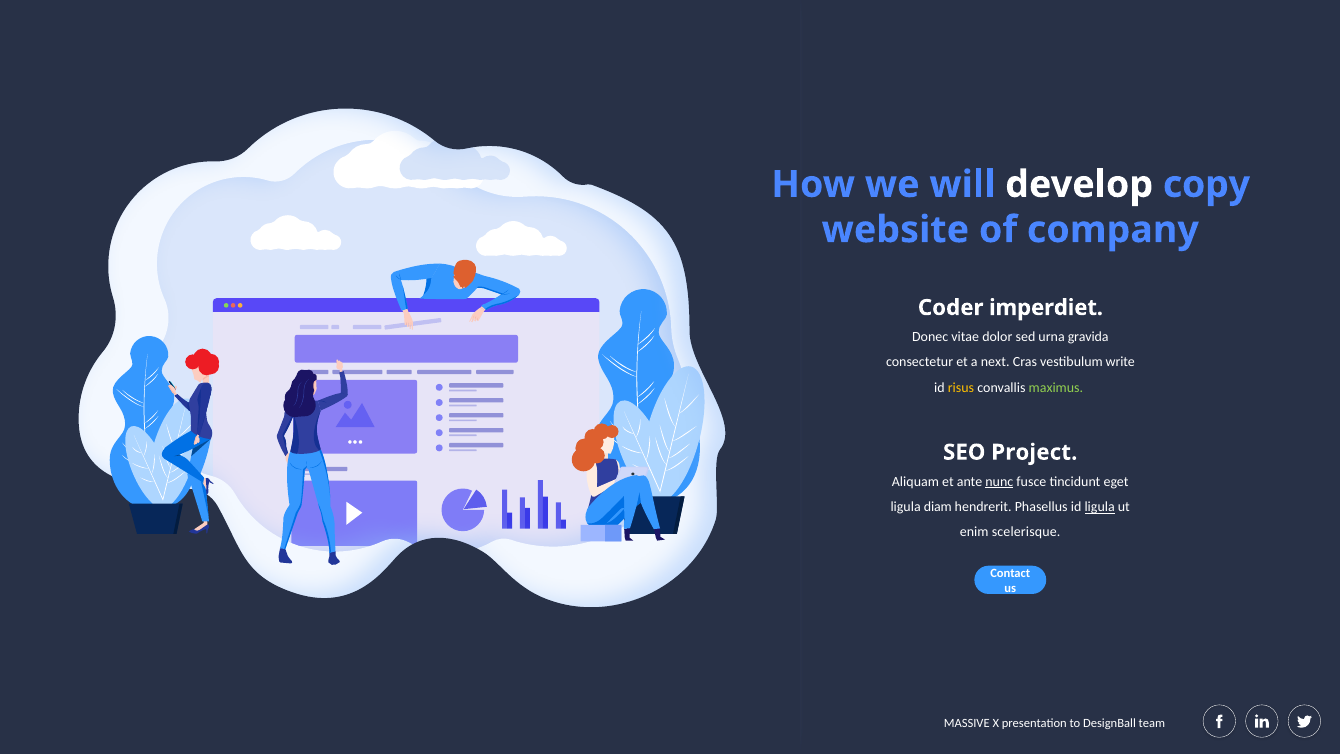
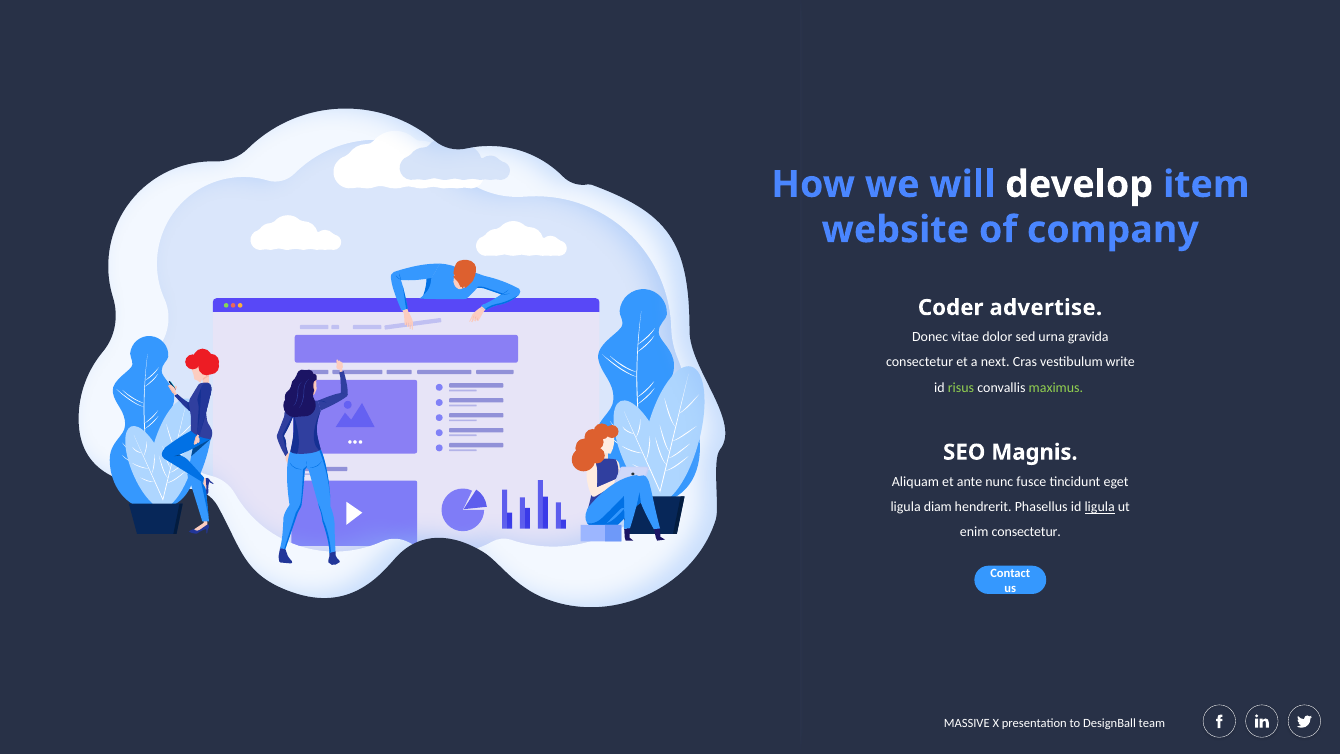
copy: copy -> item (1206, 184)
imperdiet: imperdiet -> advertise (1046, 308)
risus colour: yellow -> light green (961, 387)
Project: Project -> Magnis (1034, 452)
nunc underline: present -> none (999, 482)
enim scelerisque: scelerisque -> consectetur (1026, 532)
